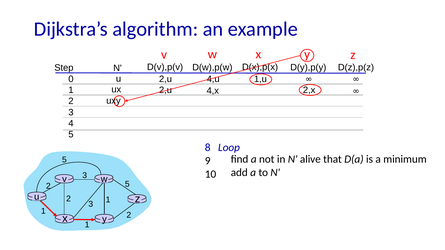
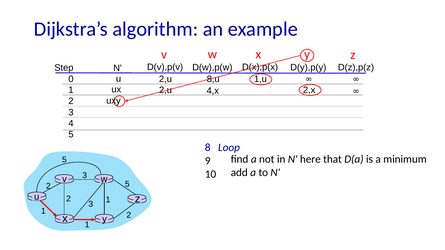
4,u: 4,u -> 8,u (213, 79)
alive: alive -> here (310, 159)
